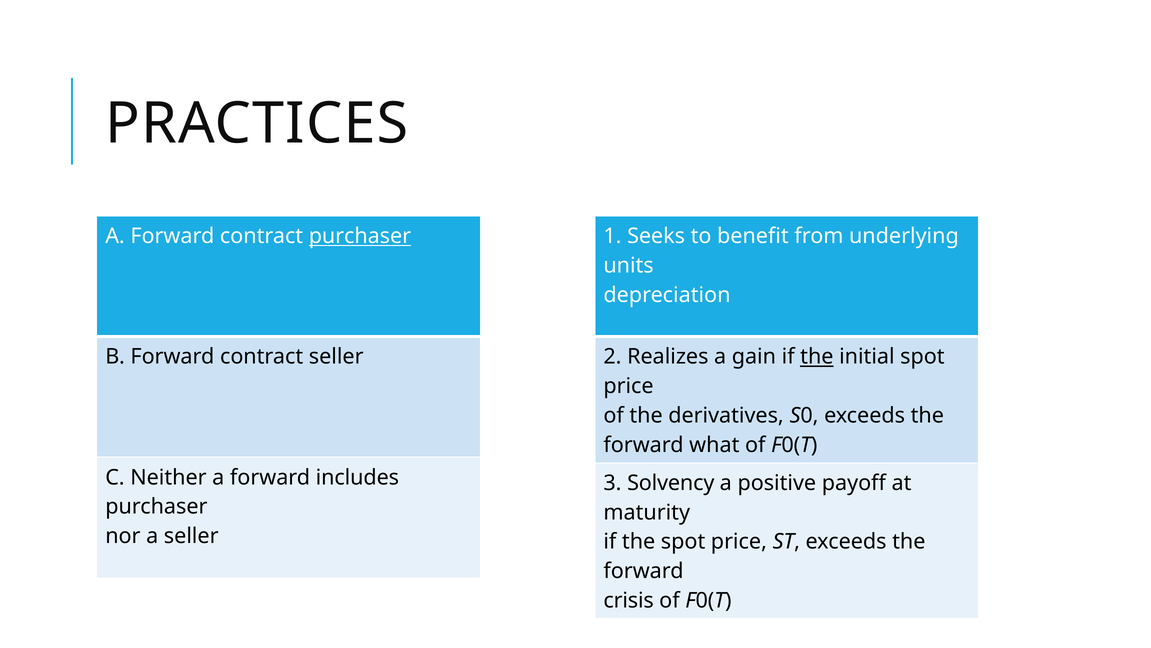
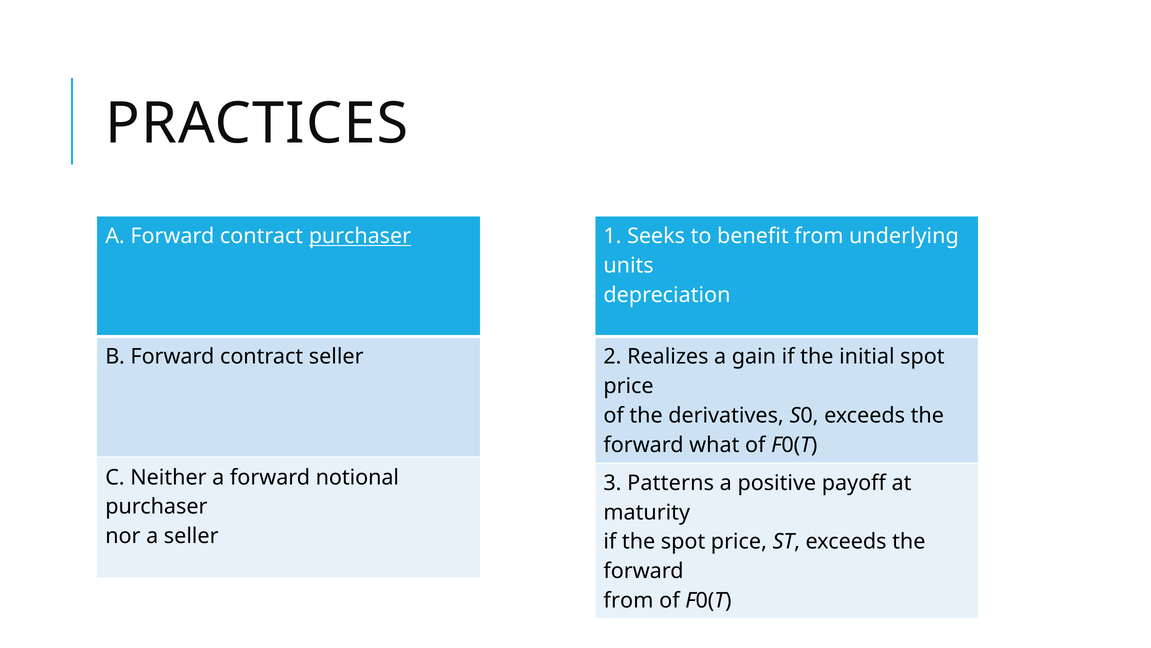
the underline: present -> none (817, 357)
includes: includes -> notional (357, 477)
Solvency: Solvency -> Patterns (671, 483)
crisis: crisis -> from (628, 600)
